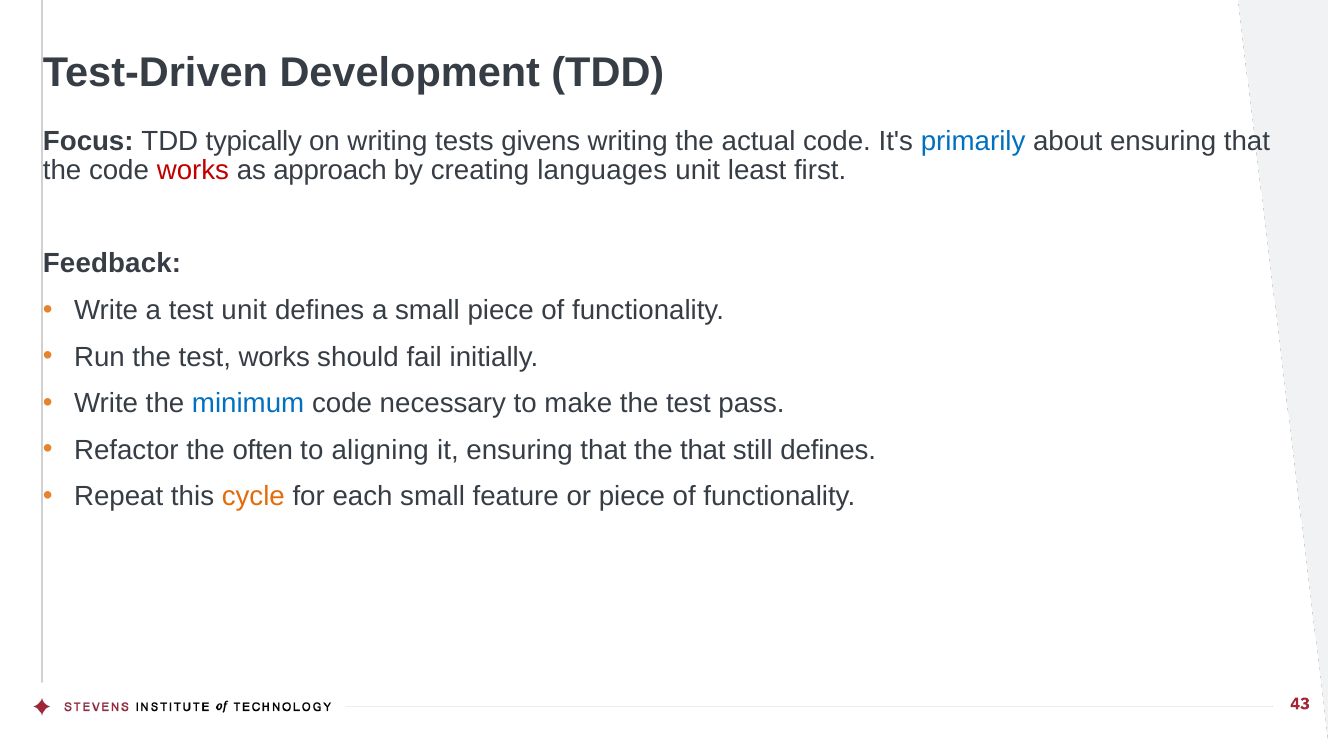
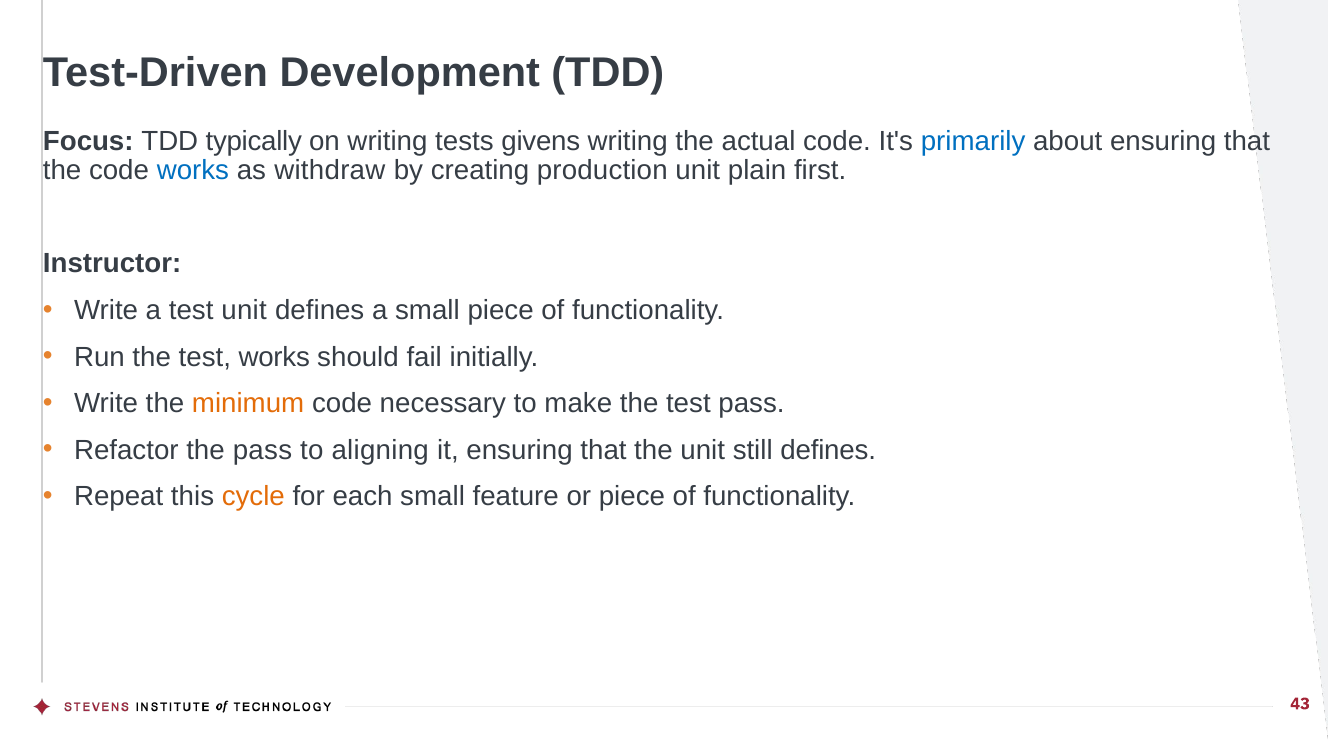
works colour: red -> blue (193, 171)
approach: approach -> withdraw (330, 171)
languages: languages -> production (602, 171)
least: least -> plain (757, 171)
Feedback: Feedback -> Instructor (112, 264)
minimum colour: blue -> orange (248, 403)
the often: often -> pass (262, 450)
the that: that -> unit (703, 450)
